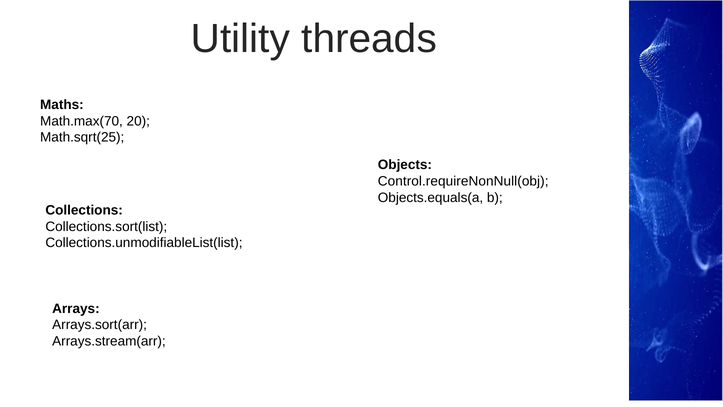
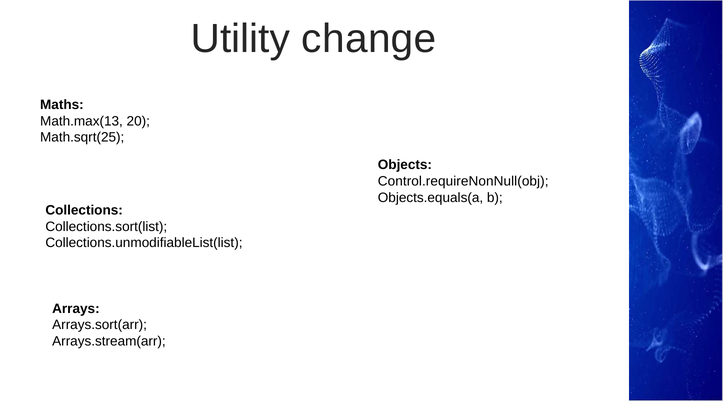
threads: threads -> change (369, 39)
Math.max(70: Math.max(70 -> Math.max(13 (81, 121)
